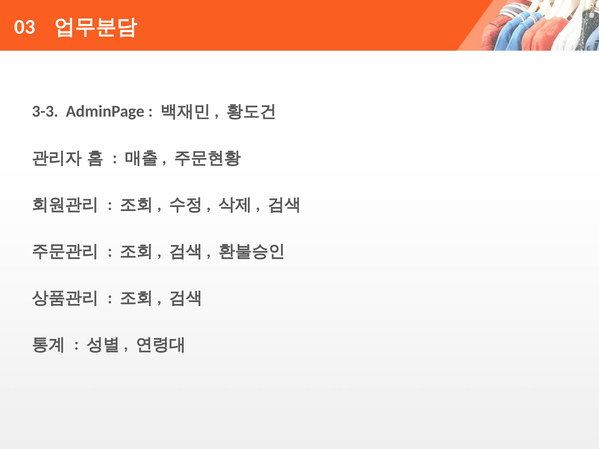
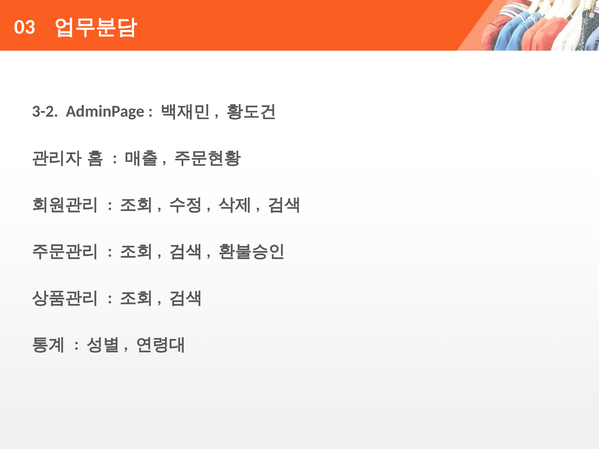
3-3: 3-3 -> 3-2 (45, 111)
